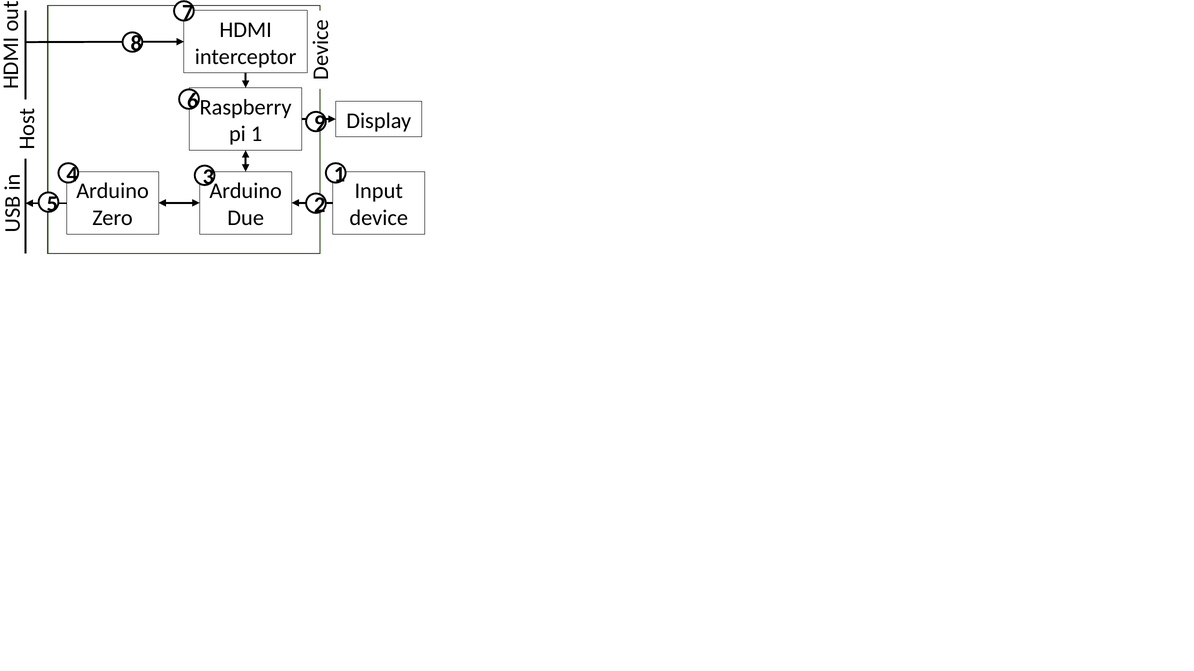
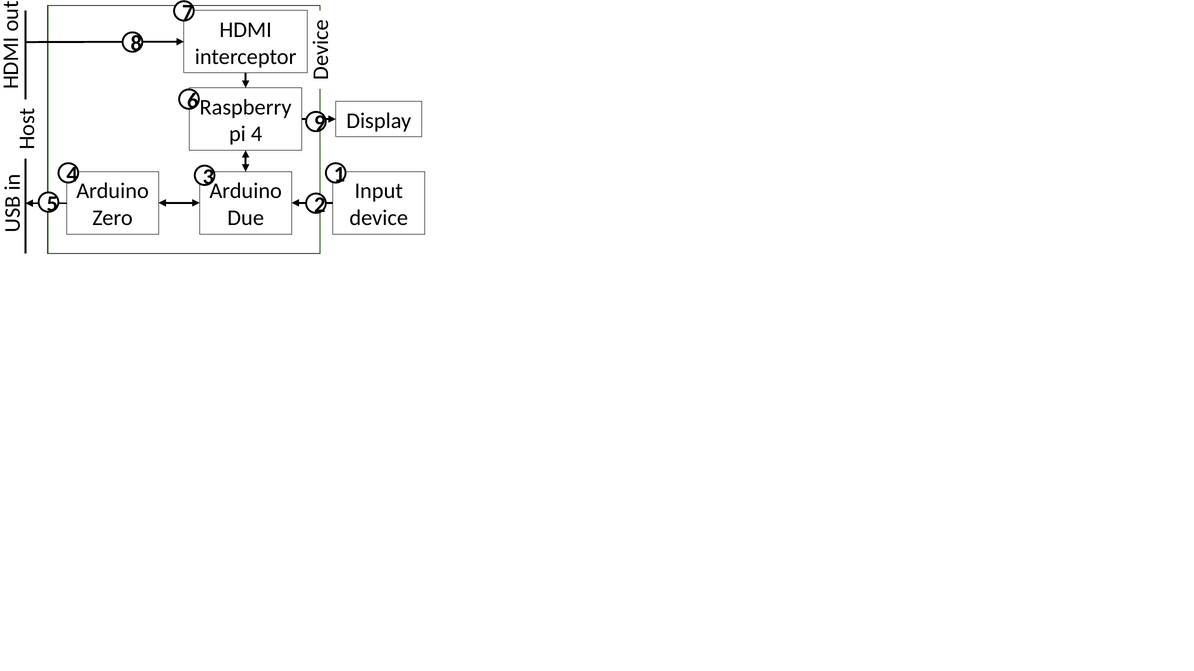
pi 1: 1 -> 4 (257, 134)
